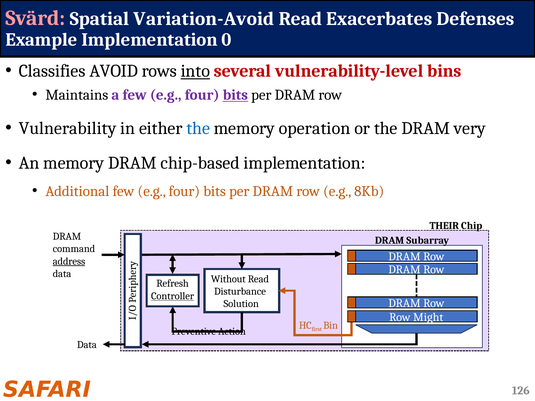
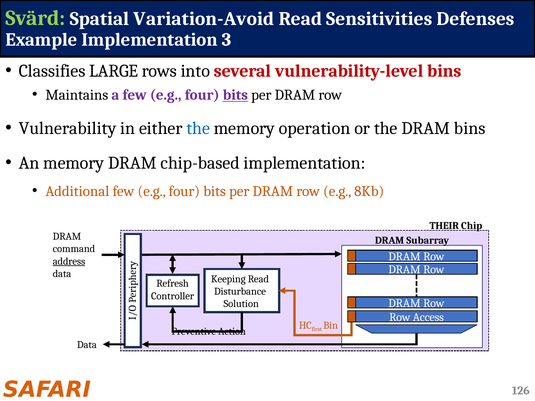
Svärd colour: pink -> light green (35, 18)
Exacerbates: Exacerbates -> Sensitivities (379, 19)
0: 0 -> 3 (226, 40)
AVOID: AVOID -> LARGE (114, 71)
into underline: present -> none (195, 71)
DRAM very: very -> bins (470, 128)
Without: Without -> Keeping (228, 279)
Controller underline: present -> none (173, 296)
Might: Might -> Access (428, 317)
